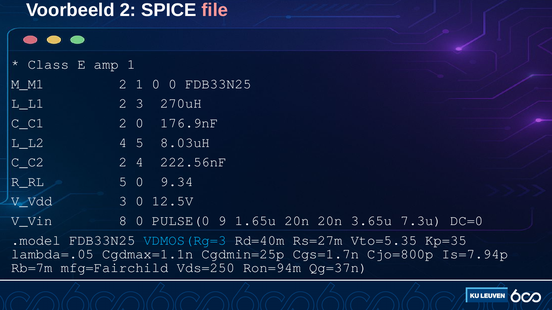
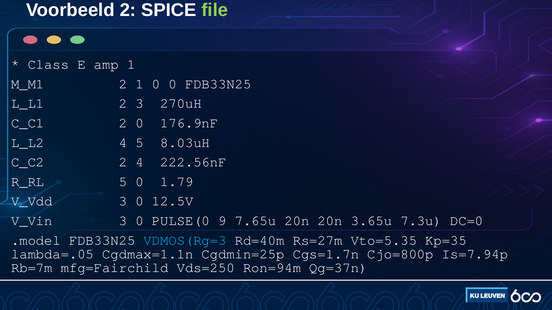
file colour: pink -> light green (215, 10)
9.34: 9.34 -> 1.79 (177, 182)
V_Vin 8: 8 -> 3 (123, 221)
1.65u: 1.65u -> 7.65u (255, 221)
